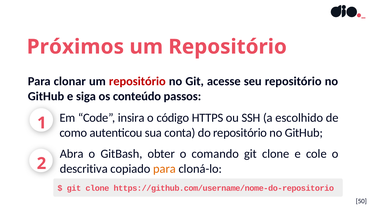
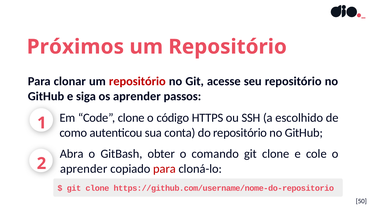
os conteúdo: conteúdo -> aprender (137, 96)
Code insira: insira -> clone (131, 118)
descritiva: descritiva -> aprender (84, 169)
para colour: orange -> red (164, 169)
